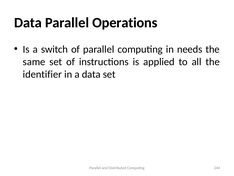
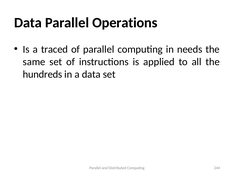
switch: switch -> traced (54, 49)
identifier: identifier -> hundreds (42, 74)
